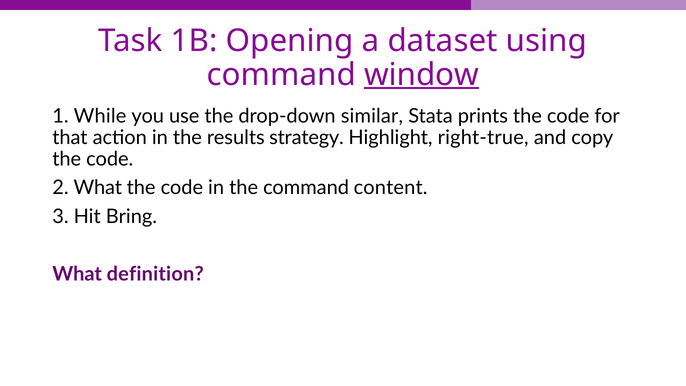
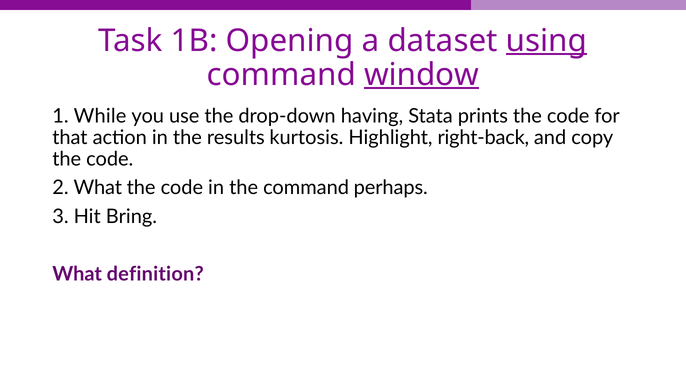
using underline: none -> present (546, 41)
similar: similar -> having (372, 116)
strategy: strategy -> kurtosis (306, 138)
right-true: right-true -> right-back (483, 138)
content: content -> perhaps (391, 188)
